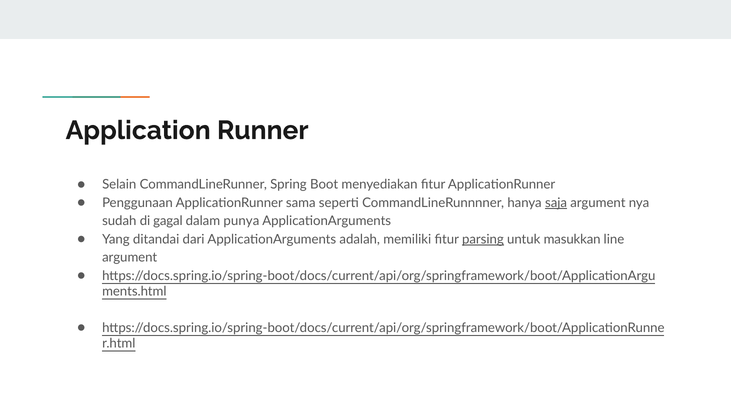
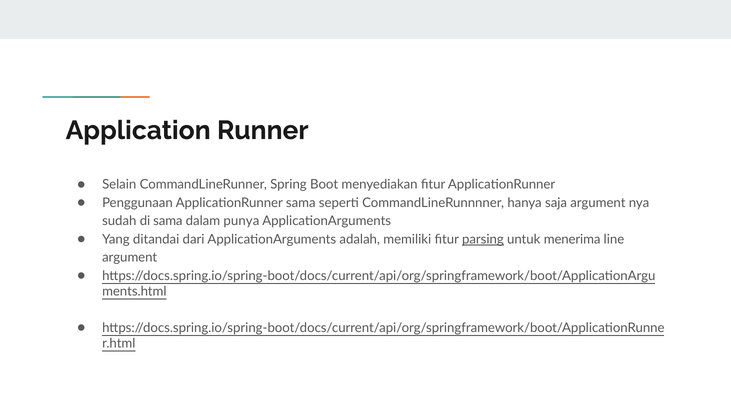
saja underline: present -> none (556, 203)
di gagal: gagal -> sama (168, 221)
masukkan: masukkan -> menerima (572, 239)
